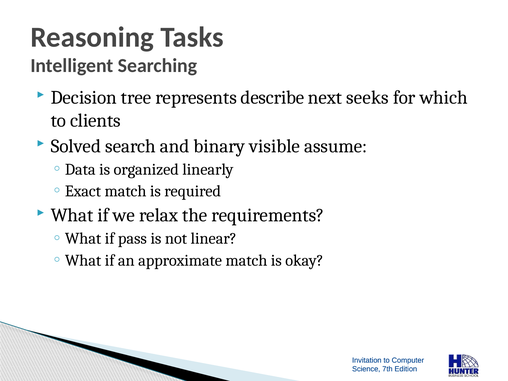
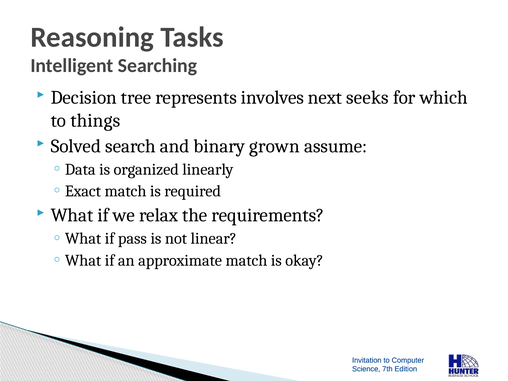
describe: describe -> involves (272, 98)
clients: clients -> things (95, 120)
visible: visible -> grown (275, 146)
